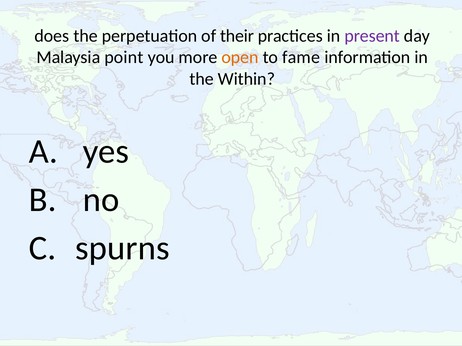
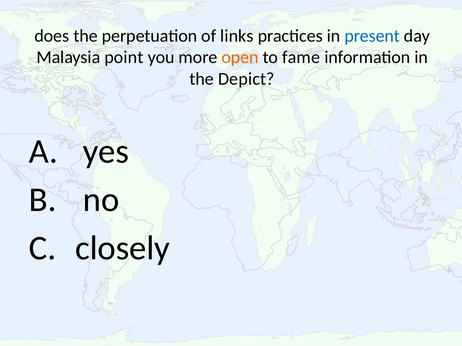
their: their -> links (237, 36)
present colour: purple -> blue (372, 36)
Within: Within -> Depict (246, 79)
spurns: spurns -> closely (123, 249)
